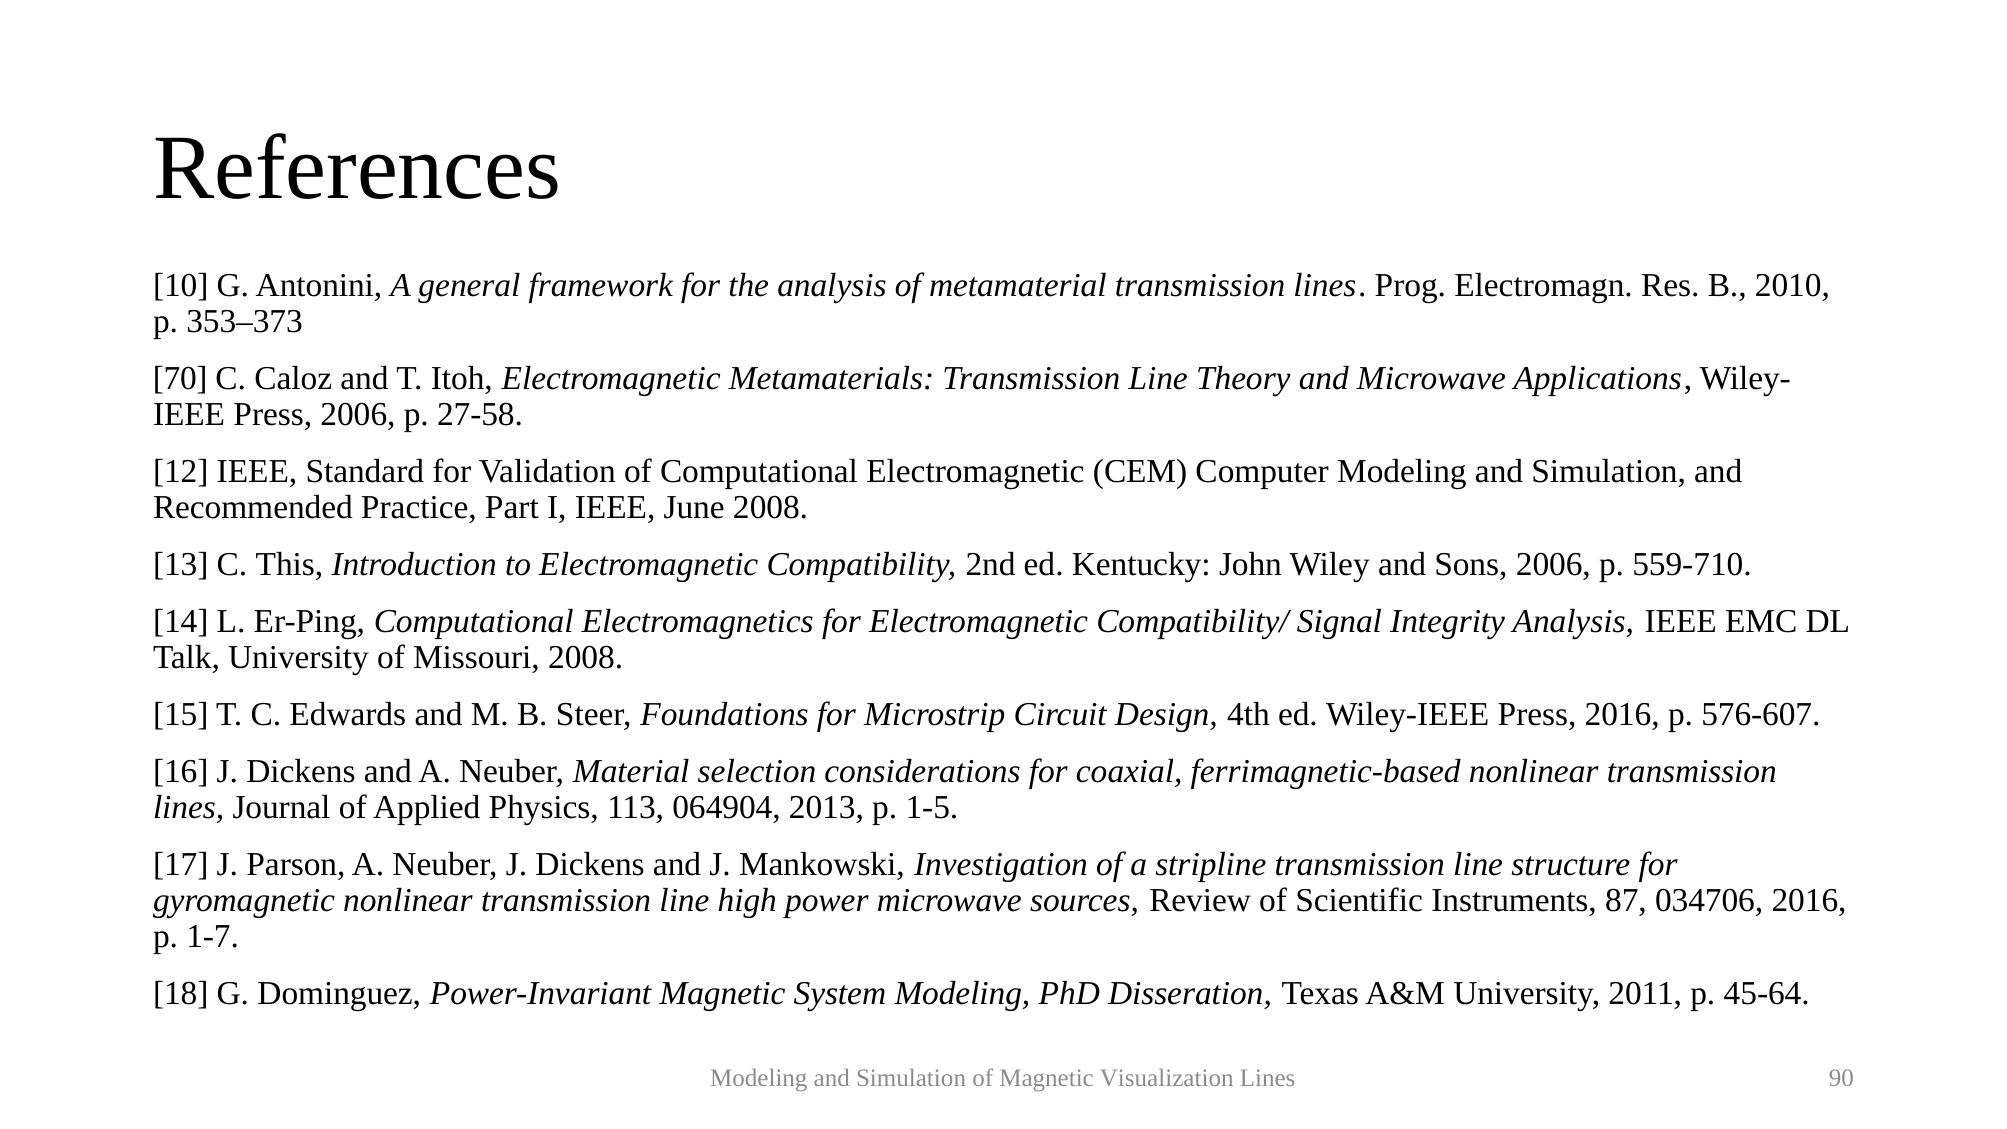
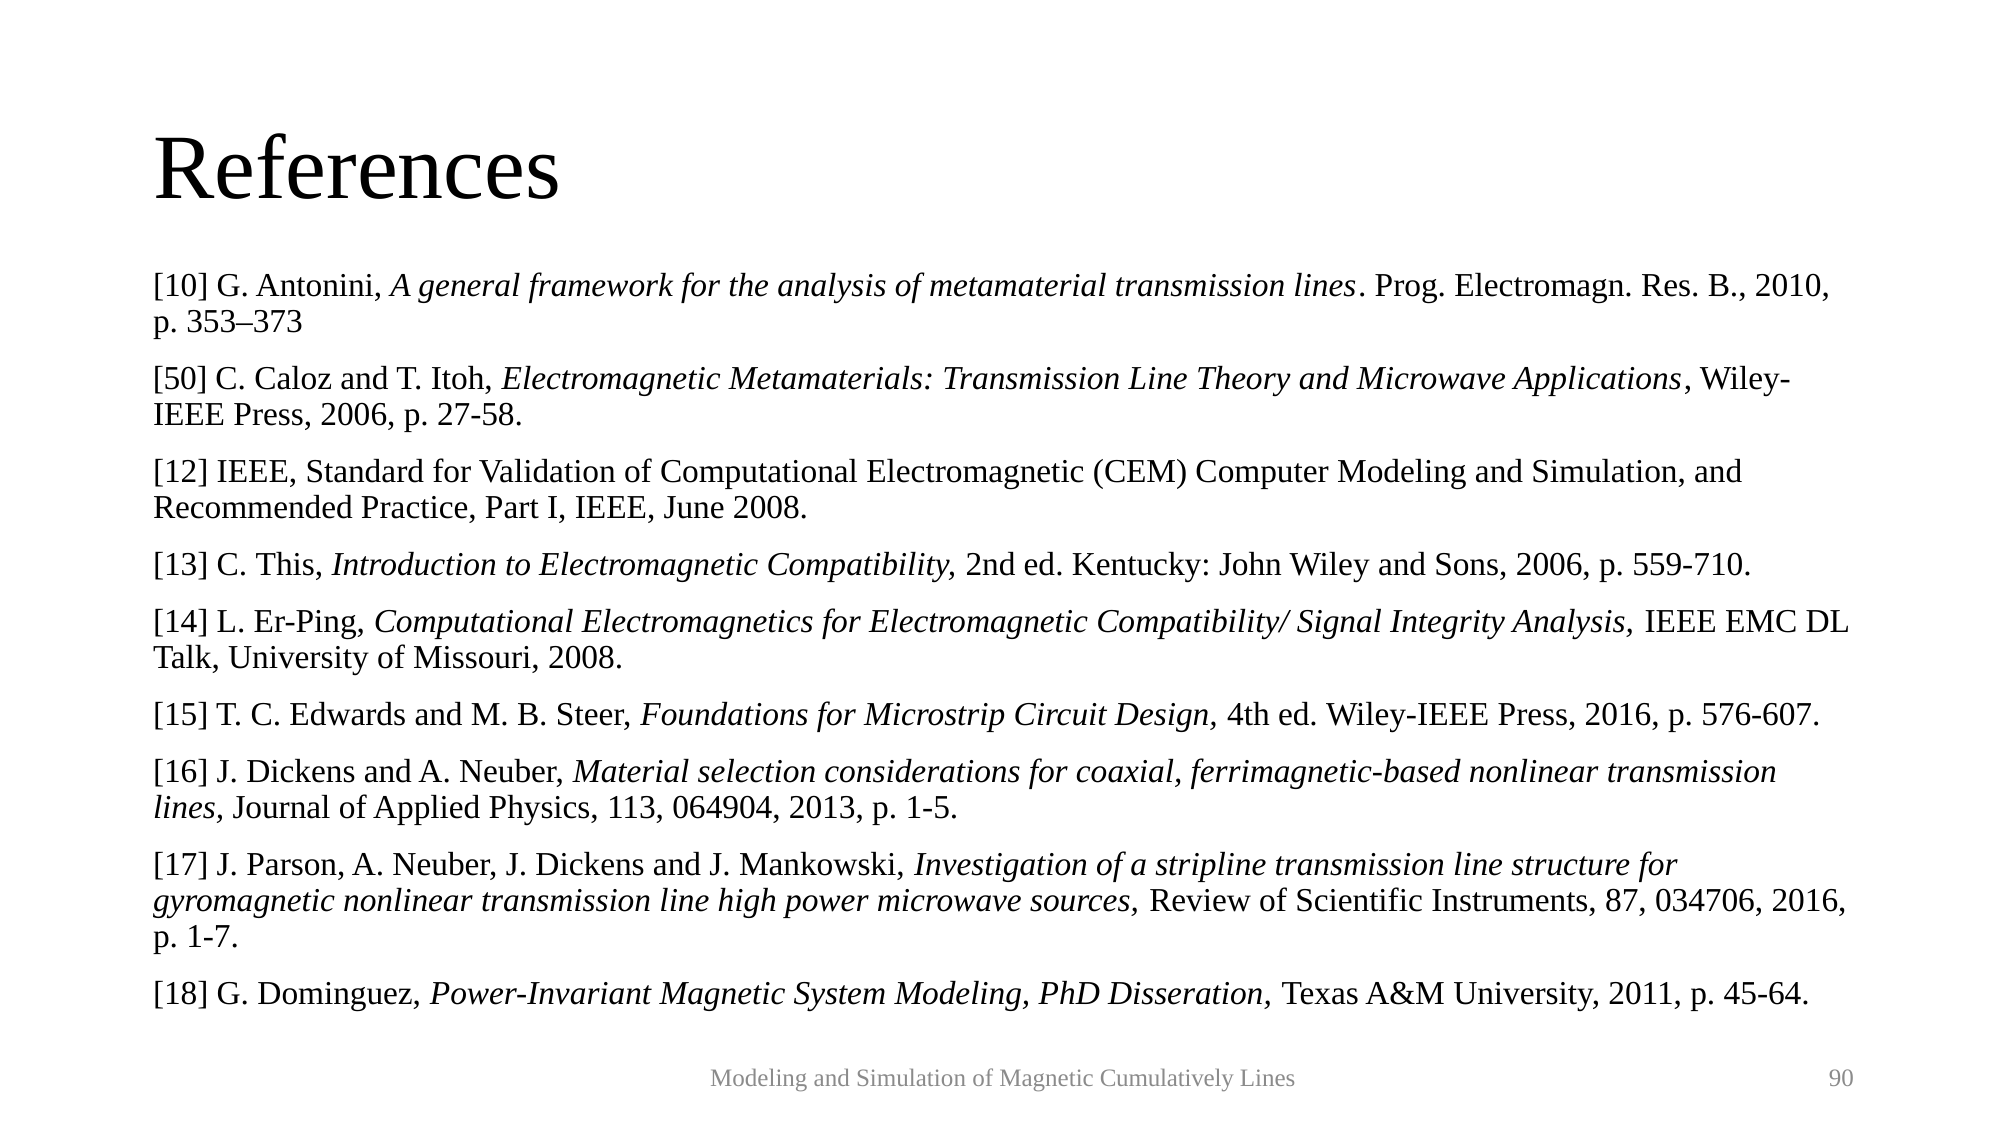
70: 70 -> 50 (180, 378)
Visualization: Visualization -> Cumulatively (1167, 1078)
